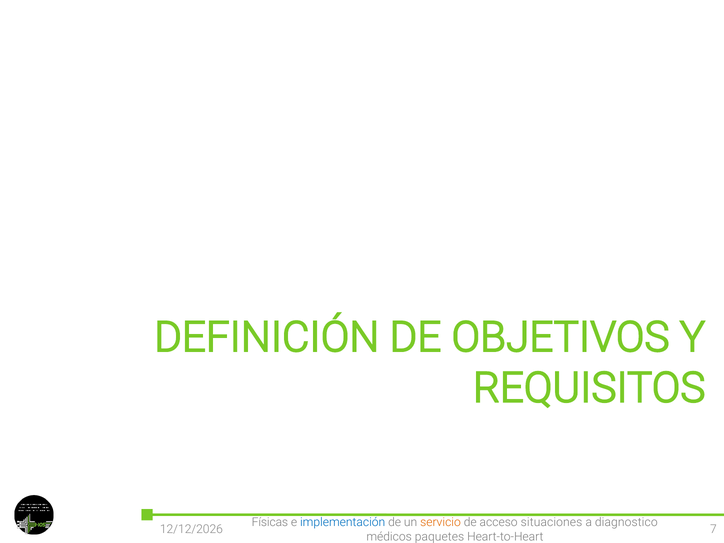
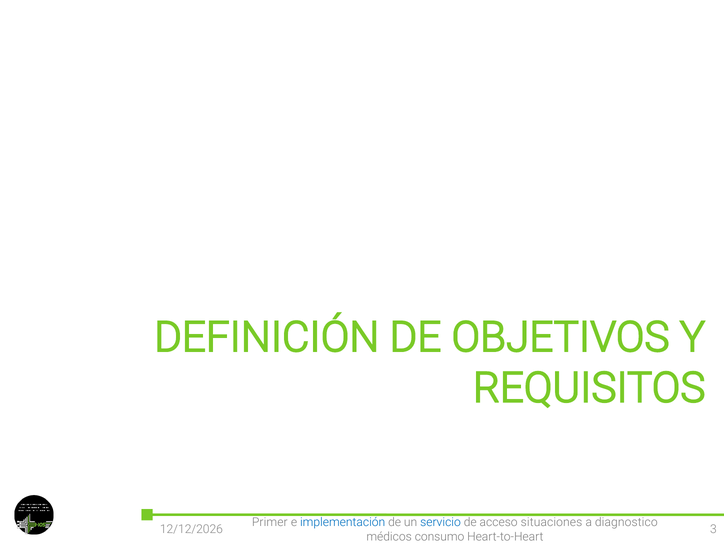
Físicas: Físicas -> Primer (270, 522)
servicio colour: orange -> blue (441, 522)
7: 7 -> 3 (713, 529)
paquetes: paquetes -> consumo (440, 537)
